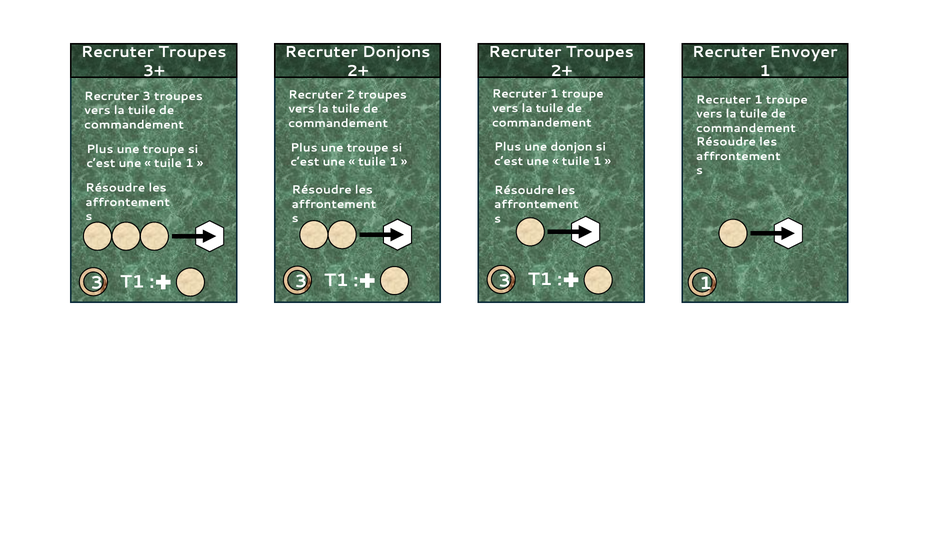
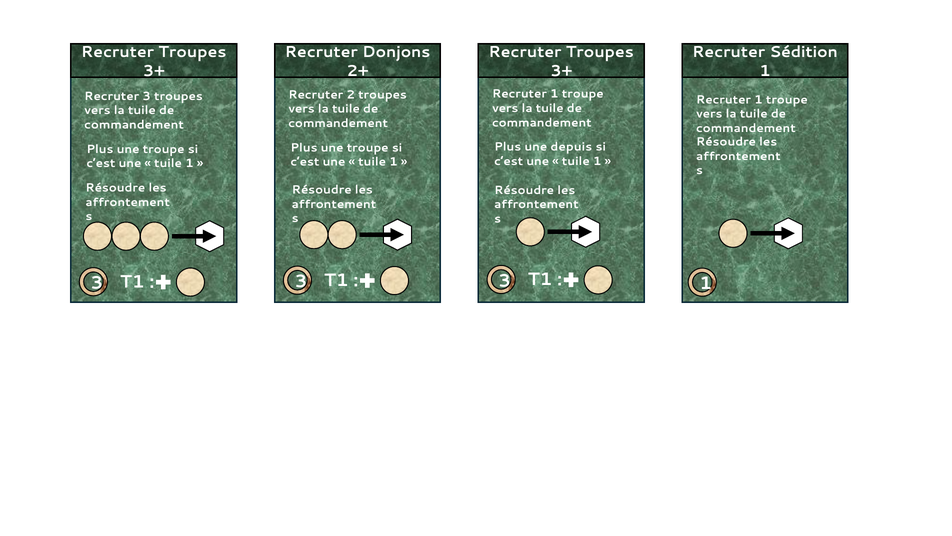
Envoyer: Envoyer -> Sédition (804, 52)
2+: 2+ -> 3+ (561, 71)
donjon: donjon -> depuis (571, 147)
